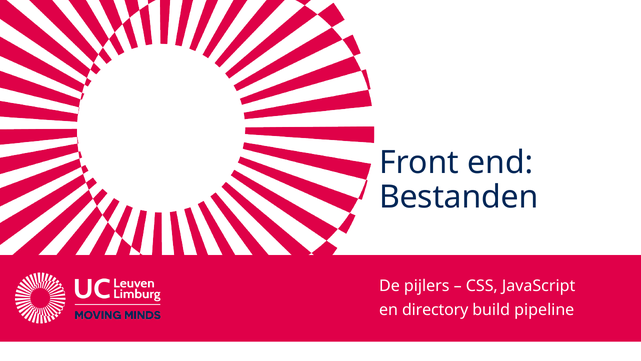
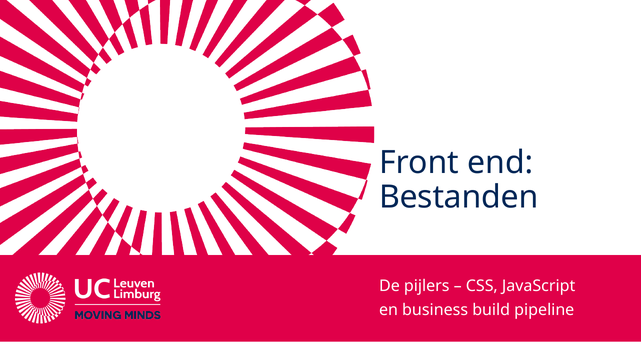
directory: directory -> business (435, 310)
